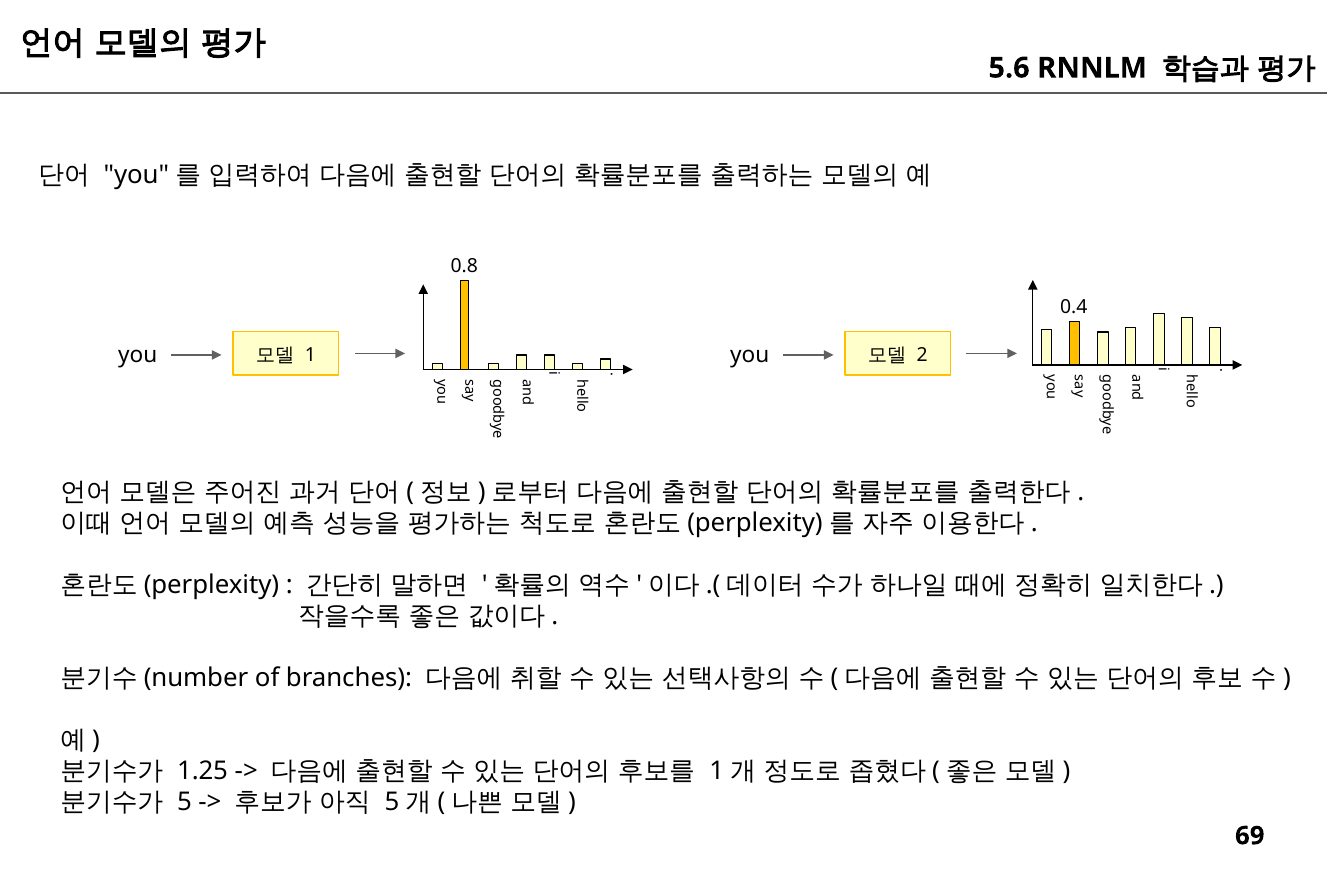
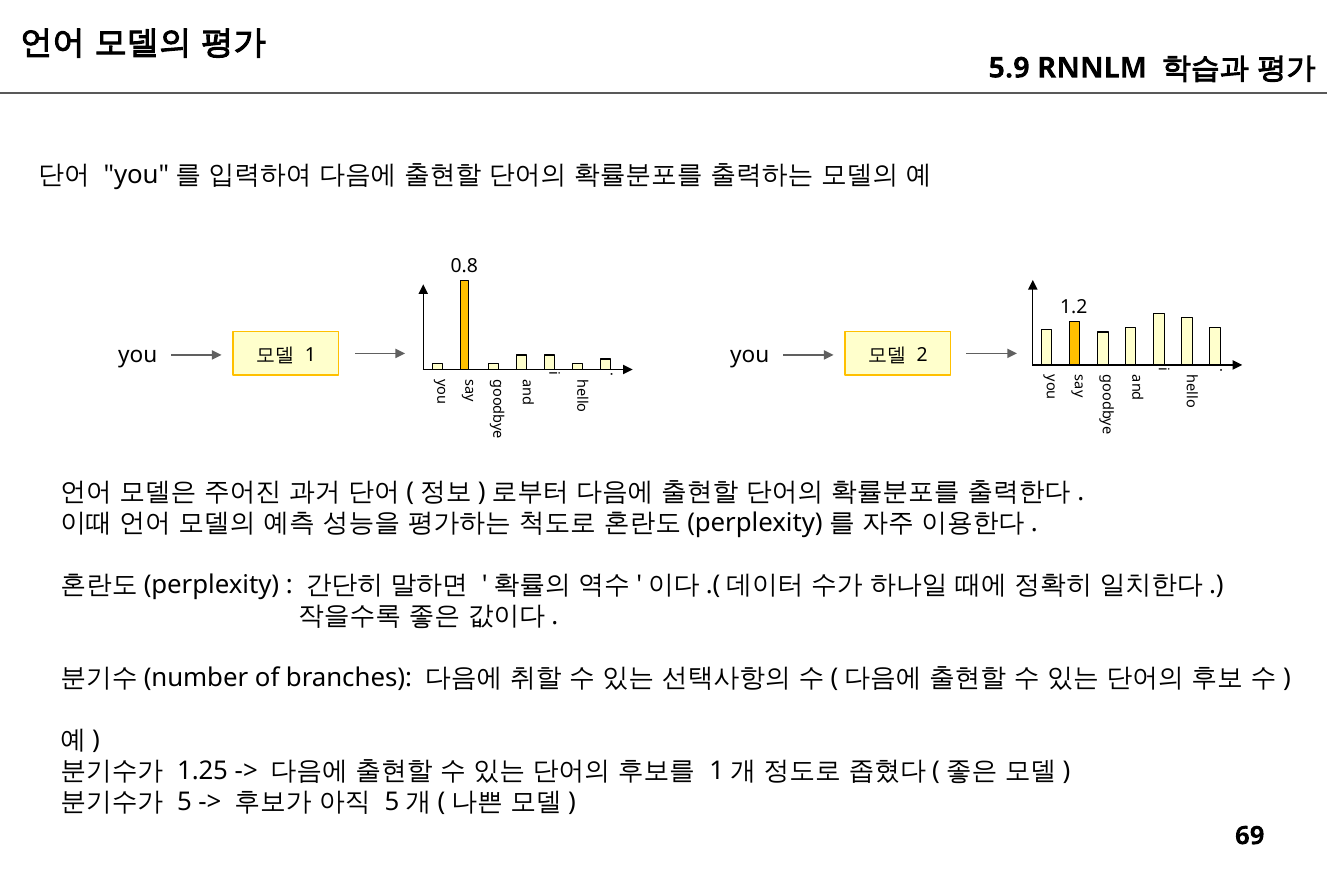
5.6: 5.6 -> 5.9 (1009, 68)
0.4: 0.4 -> 1.2 (1074, 307)
